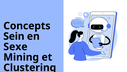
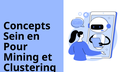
Sexe: Sexe -> Pour (15, 46)
